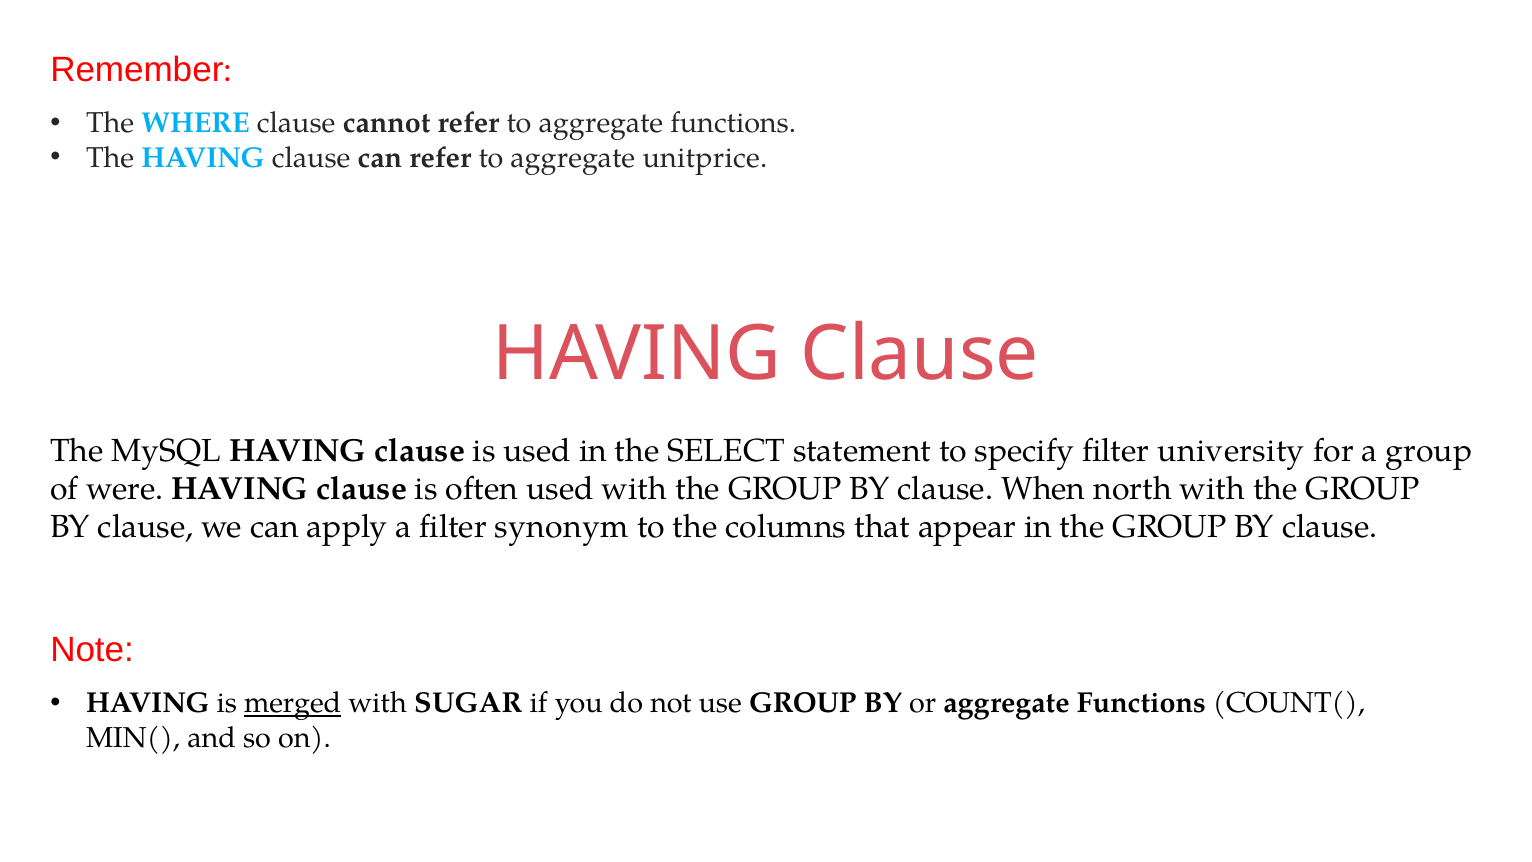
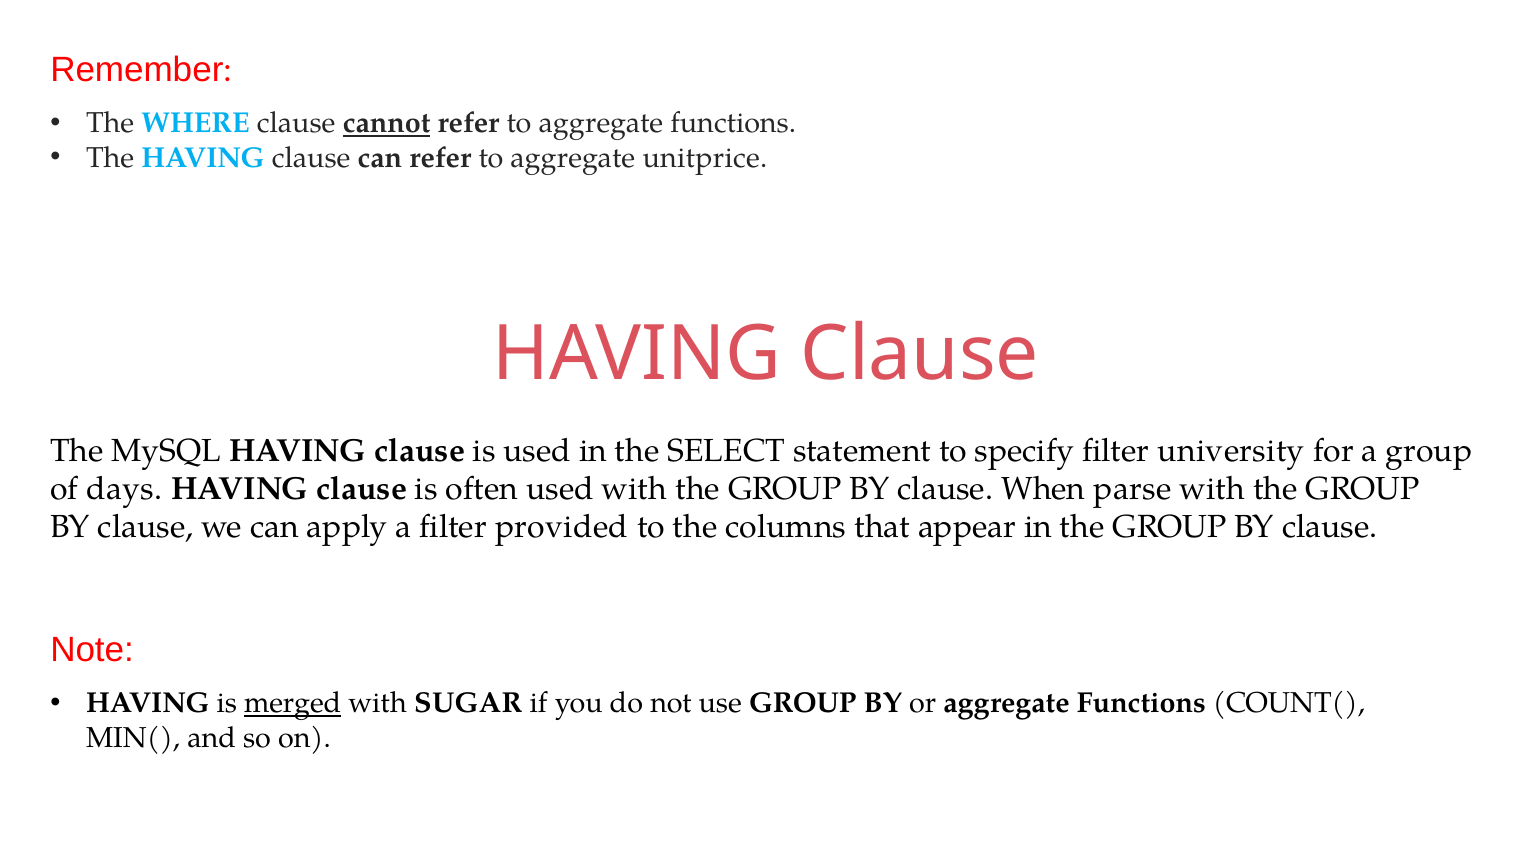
cannot underline: none -> present (387, 123)
were: were -> days (125, 489)
north: north -> parse (1132, 489)
synonym: synonym -> provided (562, 527)
